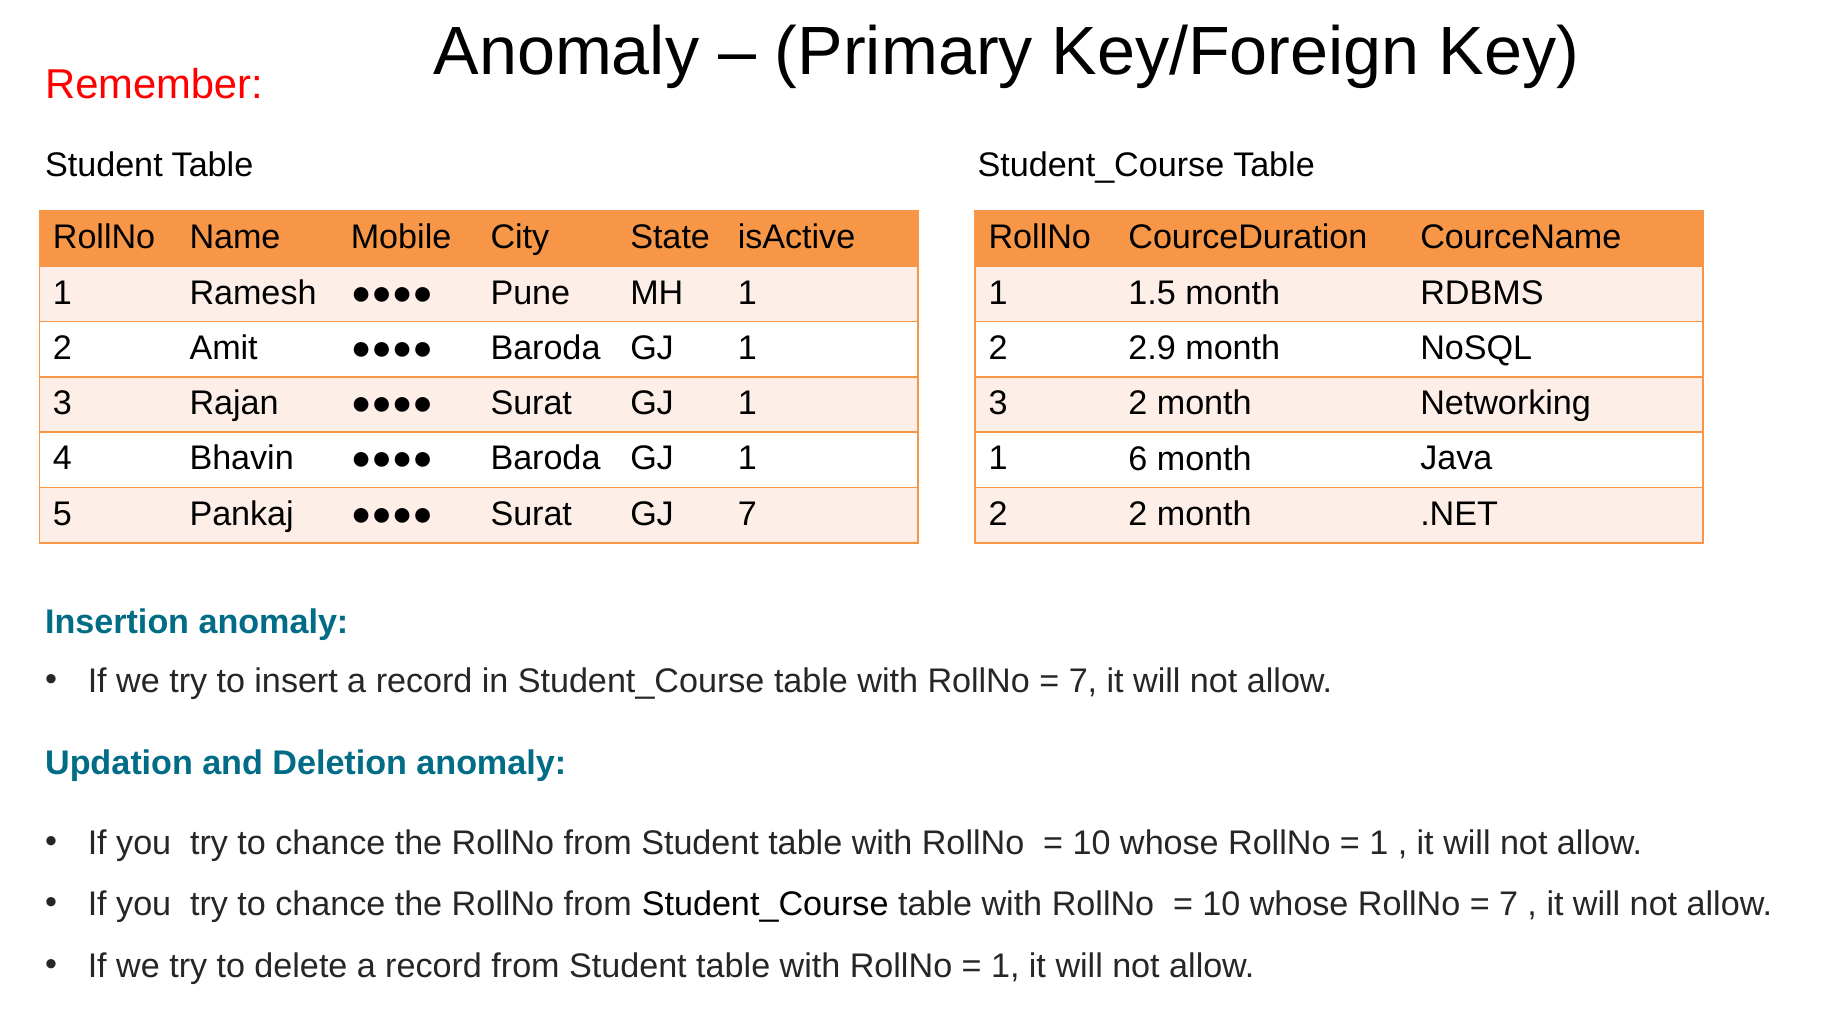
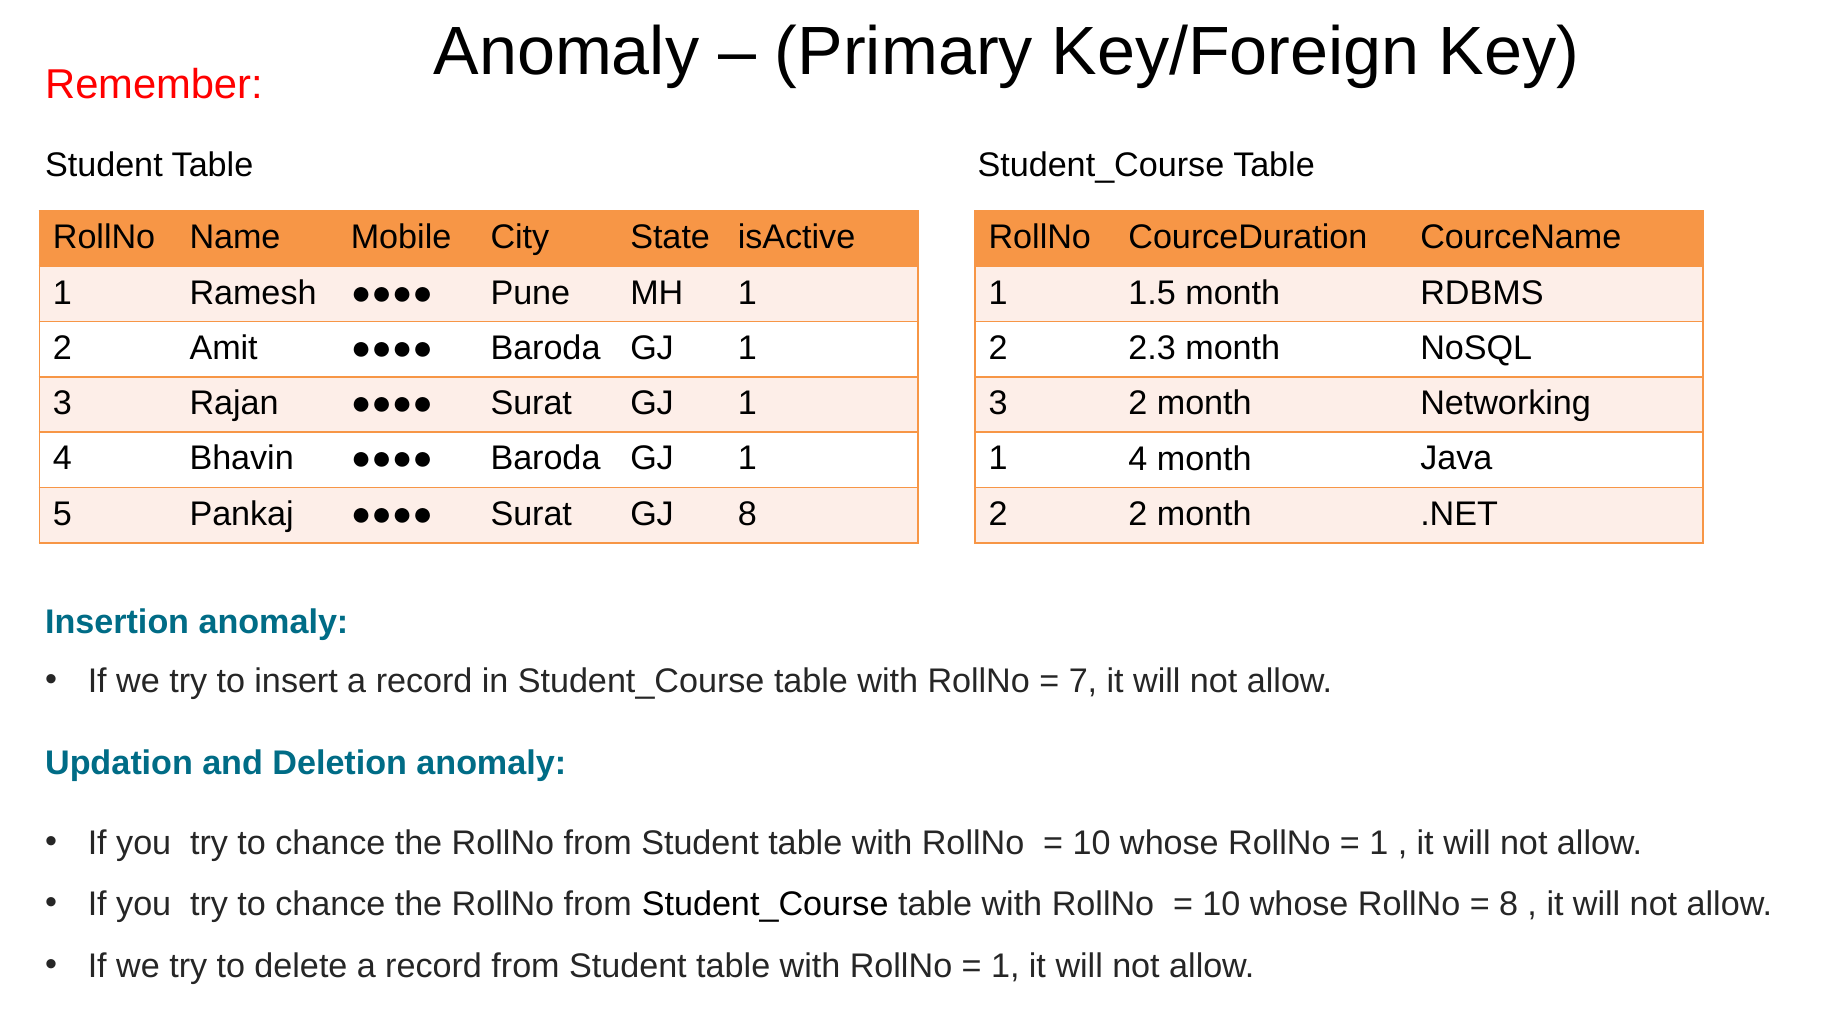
2.9: 2.9 -> 2.3 (1152, 348)
6: 6 -> 4 (1138, 459)
GJ 7: 7 -> 8 (747, 514)
7: 7 -> 8 (1509, 905)
